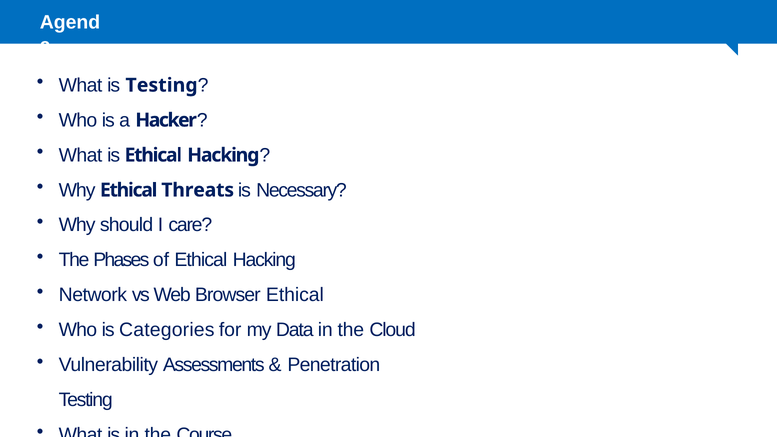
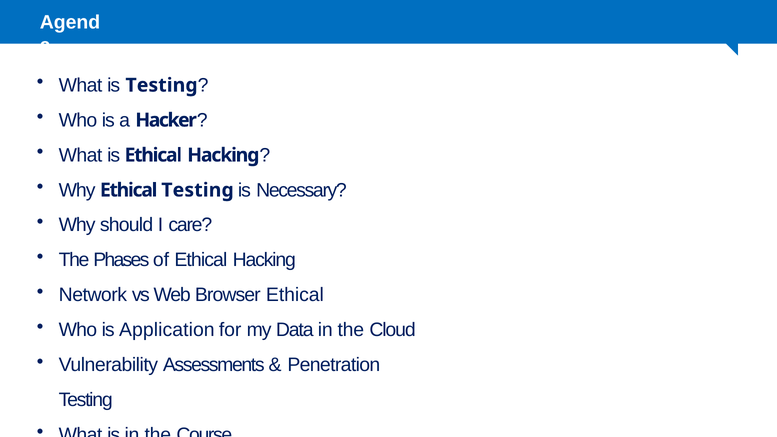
Ethical Threats: Threats -> Testing (198, 190)
Categories: Categories -> Application (167, 330)
